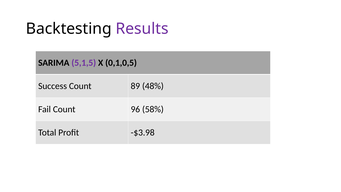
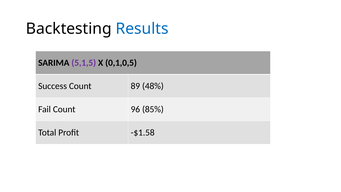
Results colour: purple -> blue (142, 29)
58%: 58% -> 85% (153, 109)
-$3.98: -$3.98 -> -$1.58 (143, 133)
